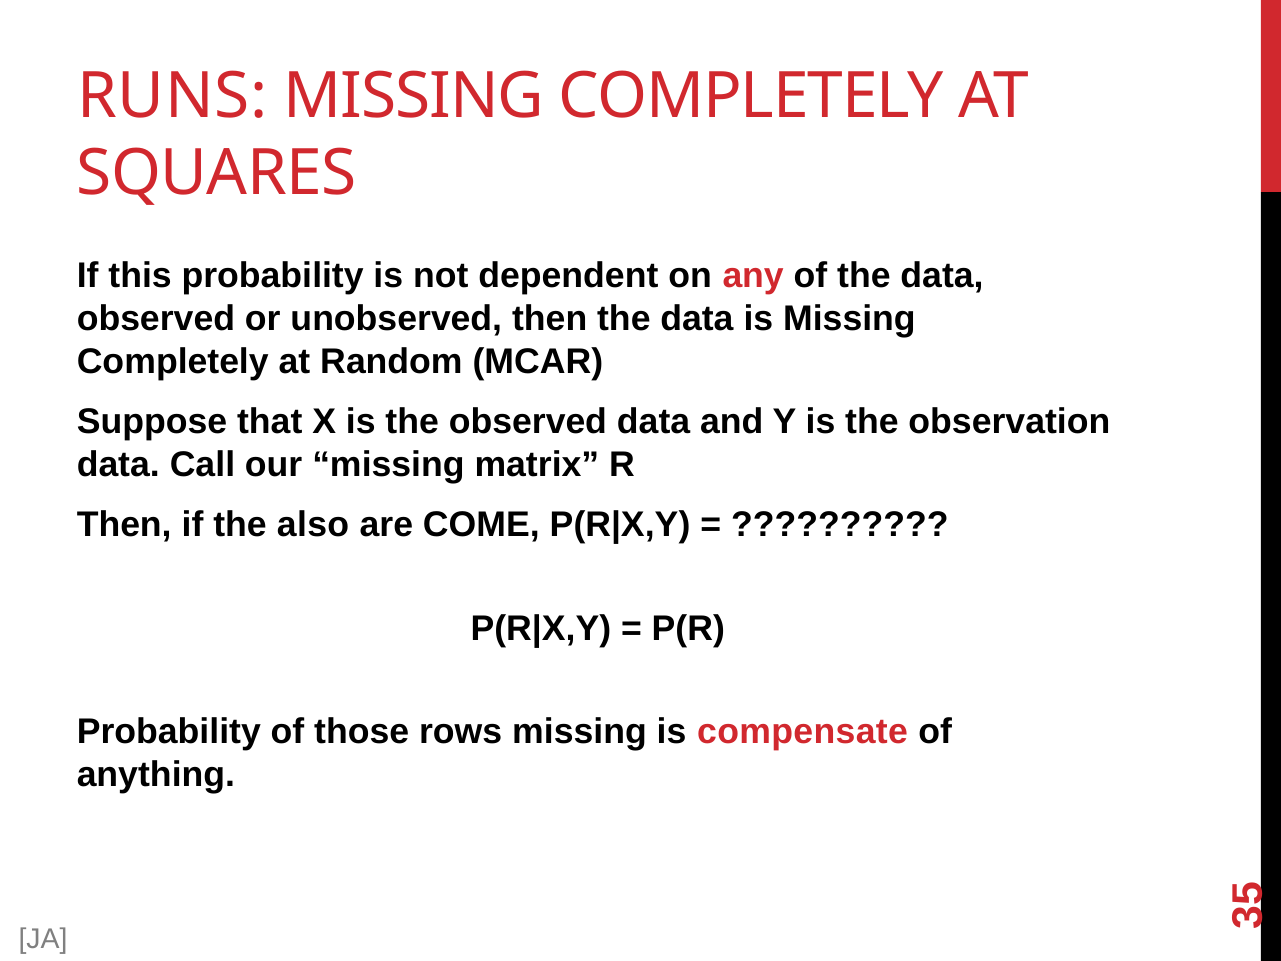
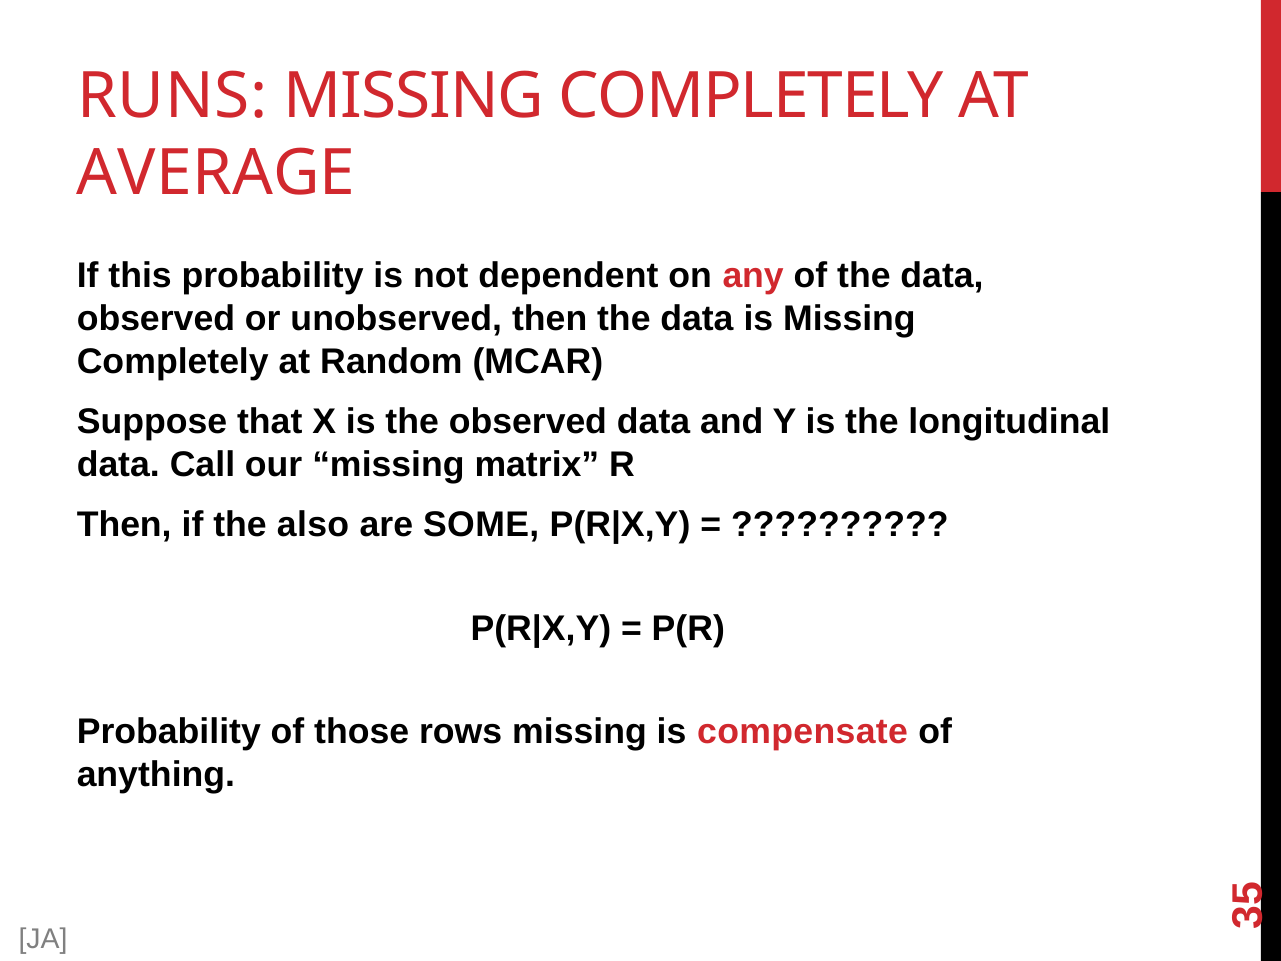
SQUARES: SQUARES -> AVERAGE (216, 173)
observation: observation -> longitudinal (1009, 422)
COME: COME -> SOME (481, 525)
